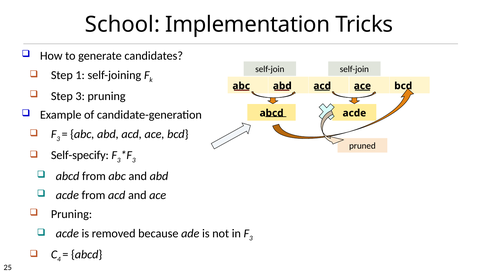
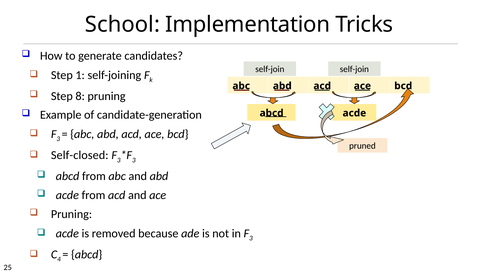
Step 3: 3 -> 8 (80, 96)
Self-specify: Self-specify -> Self-closed (80, 155)
